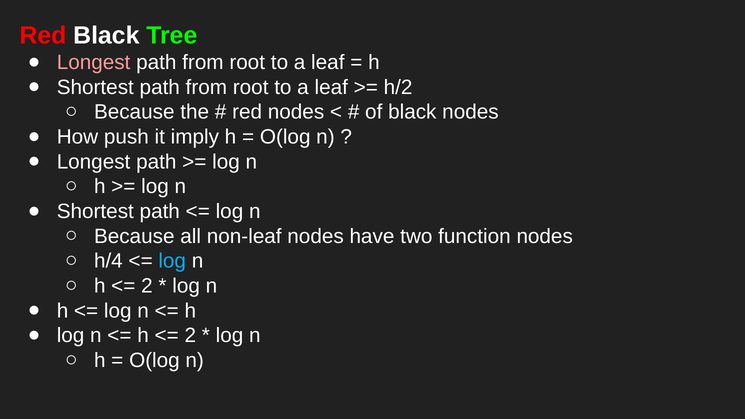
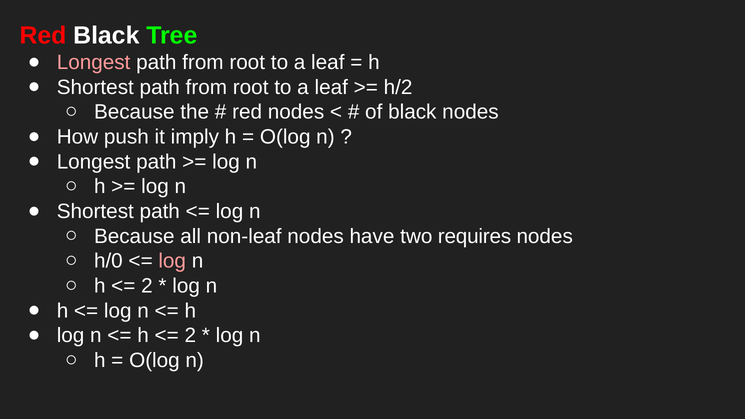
function: function -> requires (475, 236)
h/4: h/4 -> h/0 (108, 261)
log colour: light blue -> pink (172, 261)
